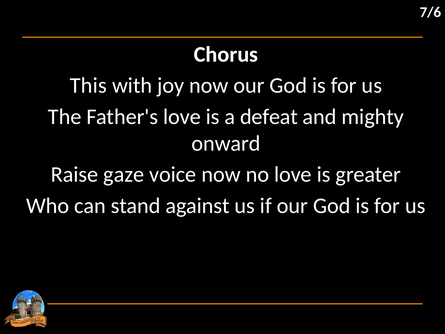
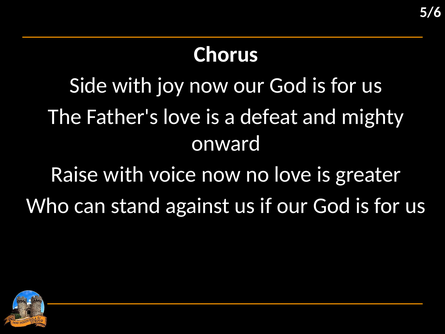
7/6: 7/6 -> 5/6 (430, 12)
This: This -> Side (88, 85)
Raise gaze: gaze -> with (124, 174)
